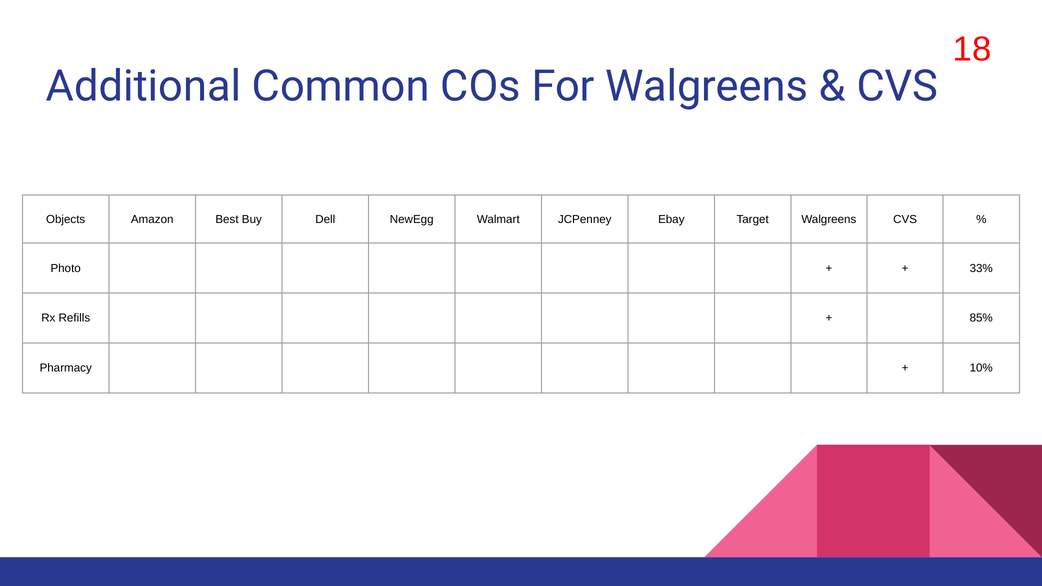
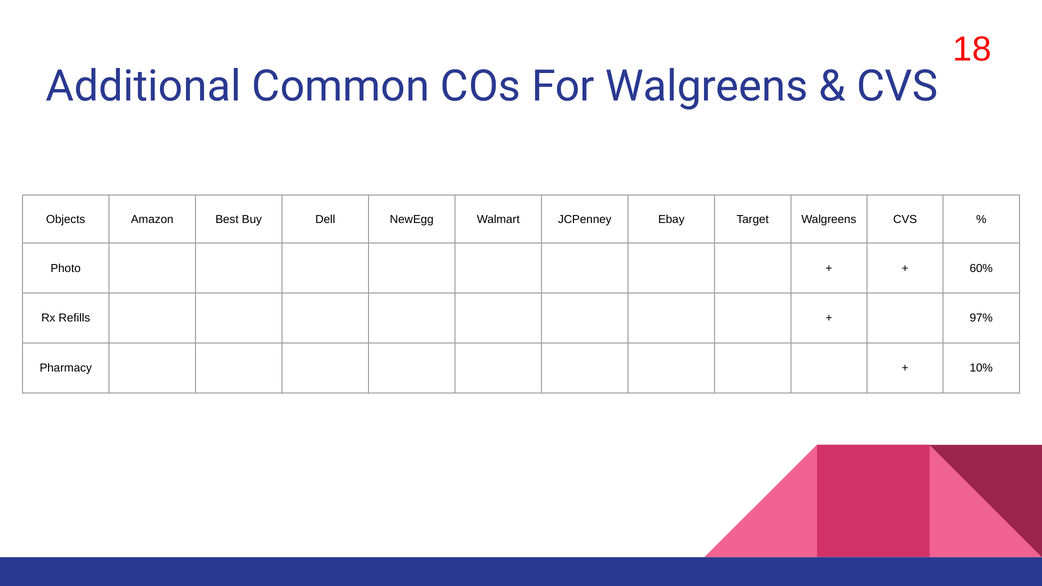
33%: 33% -> 60% (981, 268)
85%: 85% -> 97% (981, 318)
